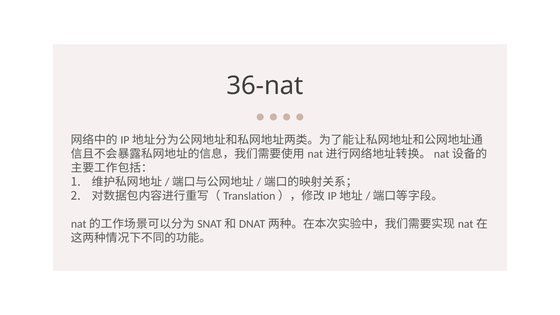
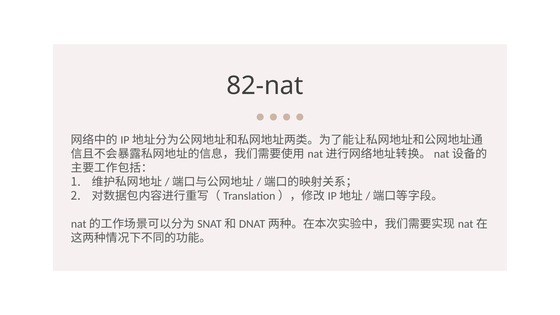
36-nat: 36-nat -> 82-nat (265, 86)
